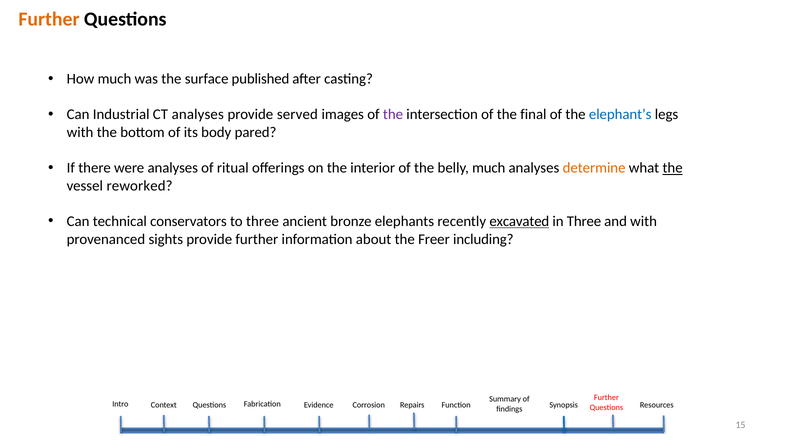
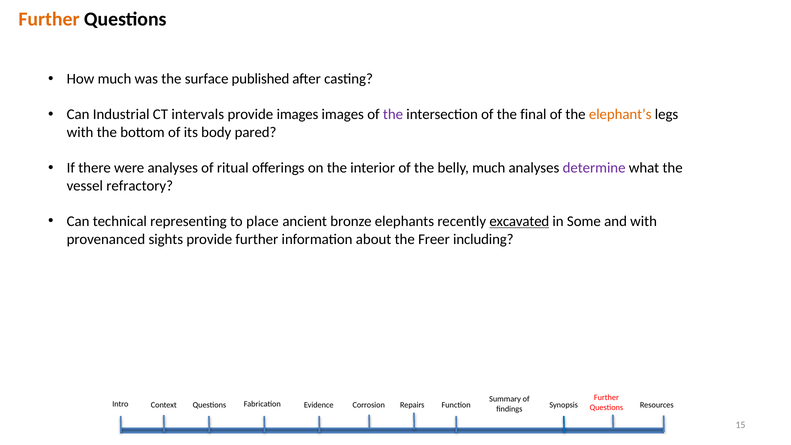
CT analyses: analyses -> intervals (198, 115)
provide served: served -> images (298, 115)
elephant’s colour: blue -> orange (620, 115)
determine colour: orange -> purple (594, 168)
the underline: present -> none (673, 168)
reworked: reworked -> refractory (140, 186)
conservators: conservators -> representing (188, 221)
to three: three -> place (262, 221)
in Three: Three -> Some (584, 221)
